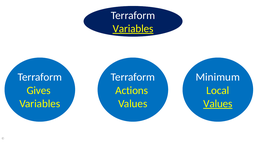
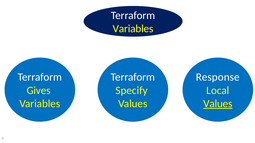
Variables underline: present -> none (133, 29)
Minimum: Minimum -> Response (218, 77)
Actions: Actions -> Specify (132, 91)
